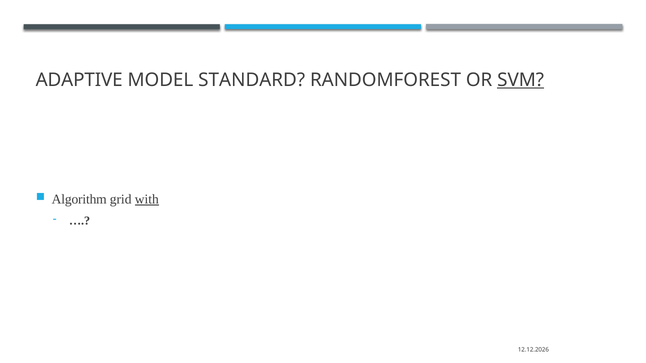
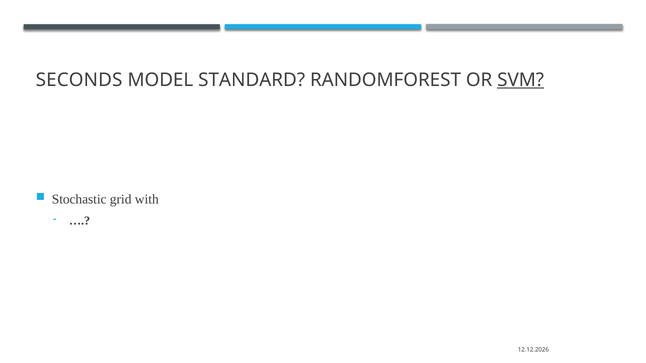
ADAPTIVE: ADAPTIVE -> SECONDS (79, 80)
Algorithm: Algorithm -> Stochastic (79, 199)
with underline: present -> none (147, 199)
